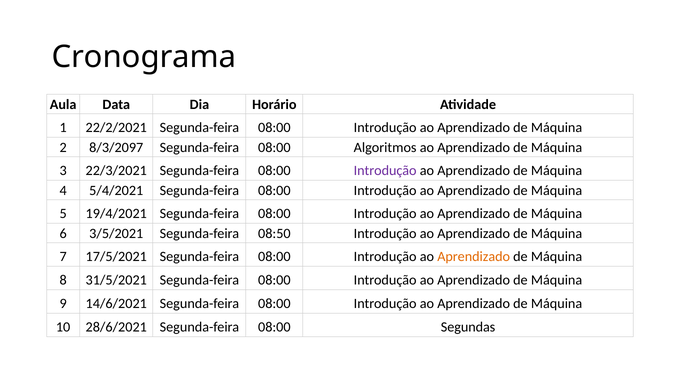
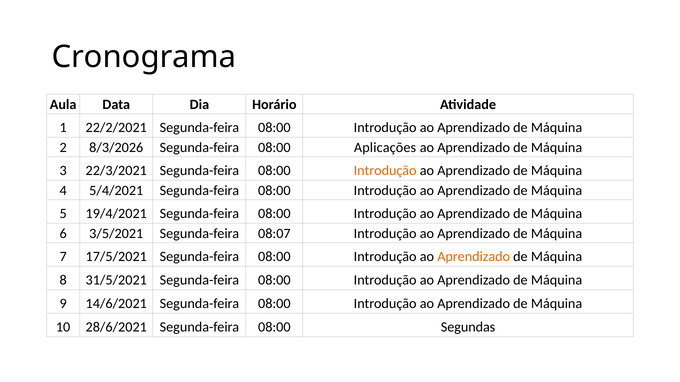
8/3/2097: 8/3/2097 -> 8/3/2026 (116, 148)
Algoritmos: Algoritmos -> Aplicações (385, 148)
Introdução colour: purple -> orange (385, 171)
08:50: 08:50 -> 08:07 (274, 234)
